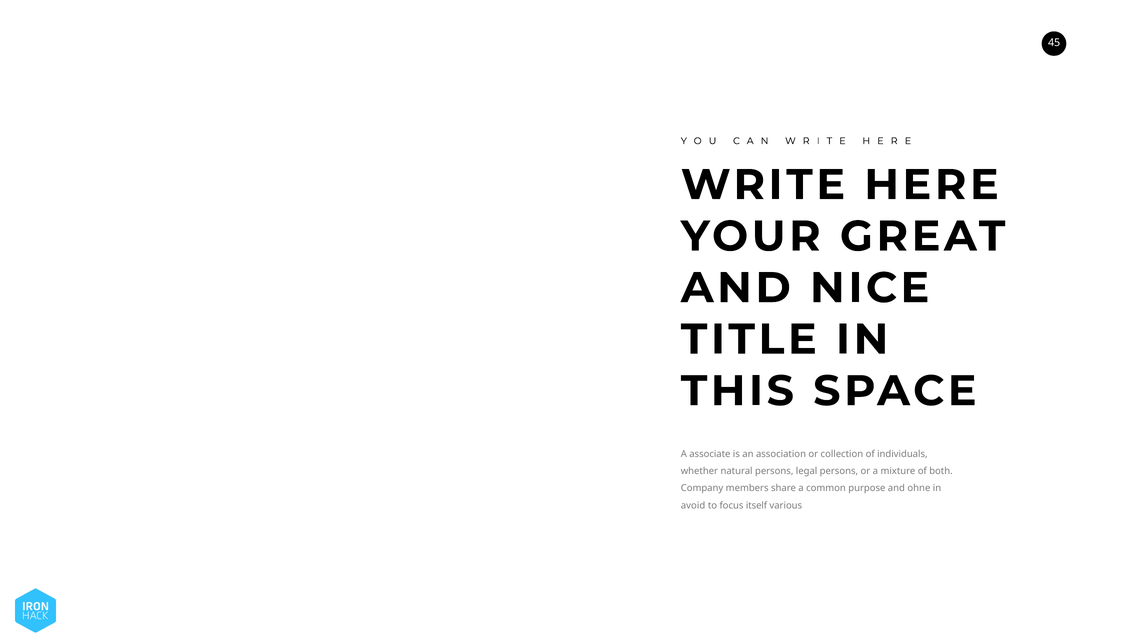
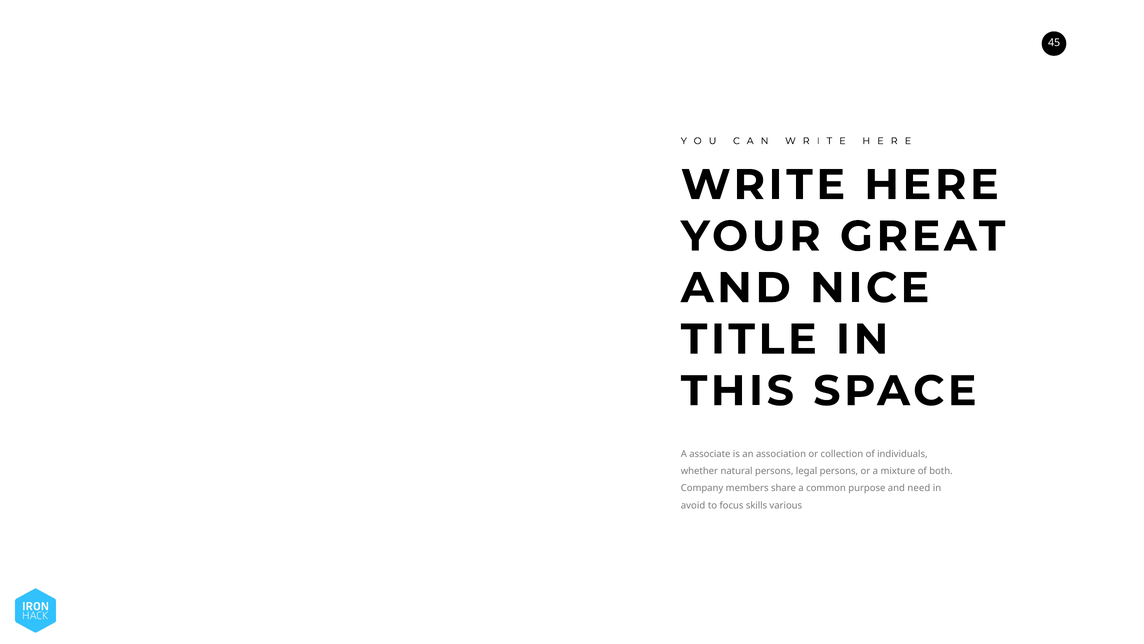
ohne: ohne -> need (919, 488)
itself: itself -> skills (757, 505)
